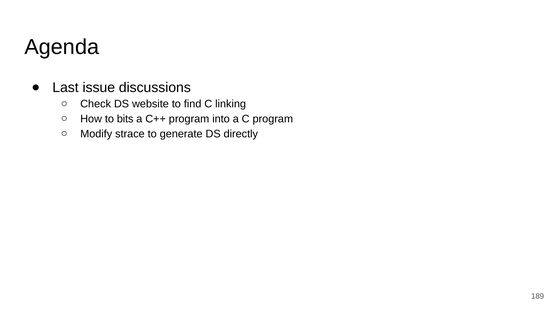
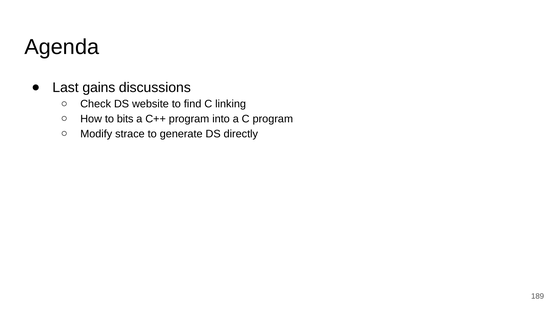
issue: issue -> gains (99, 88)
